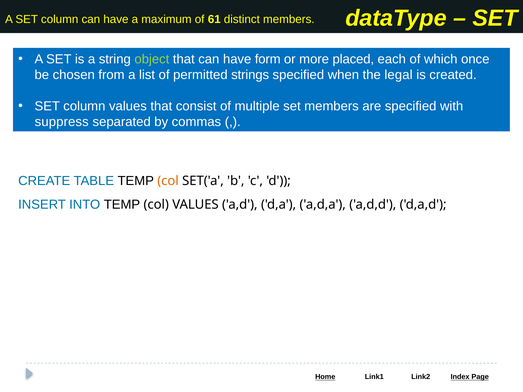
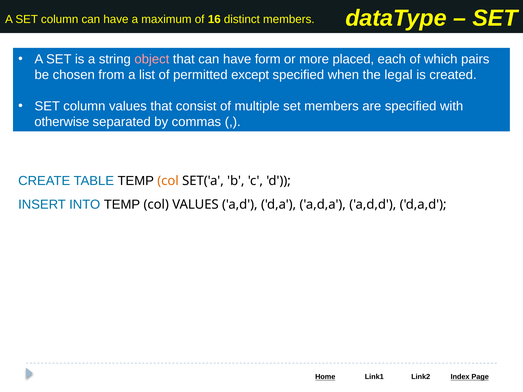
61: 61 -> 16 (214, 19)
object colour: light green -> pink (152, 59)
once: once -> pairs (475, 59)
strings: strings -> except (250, 75)
suppress: suppress -> otherwise (62, 122)
